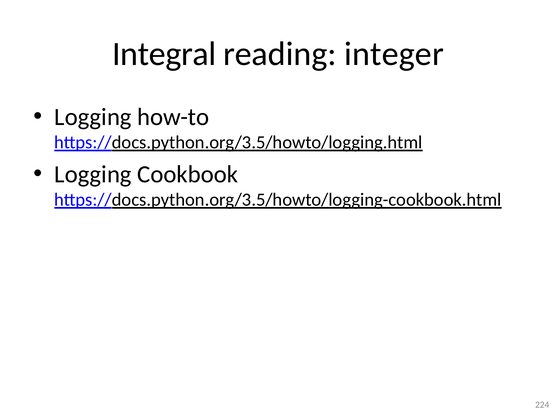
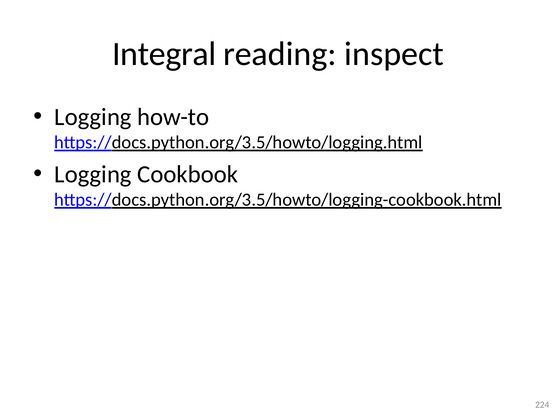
integer: integer -> inspect (394, 54)
